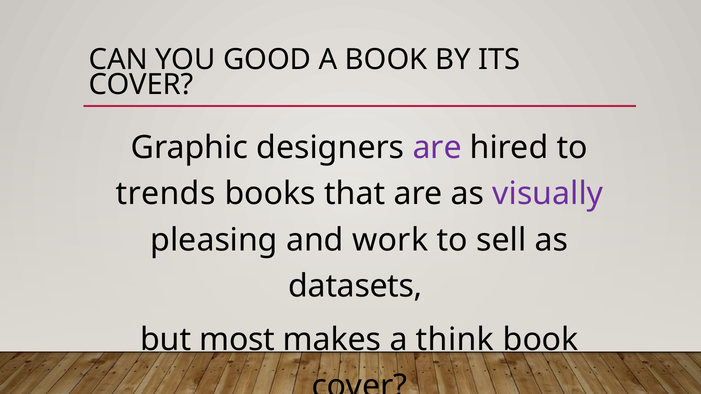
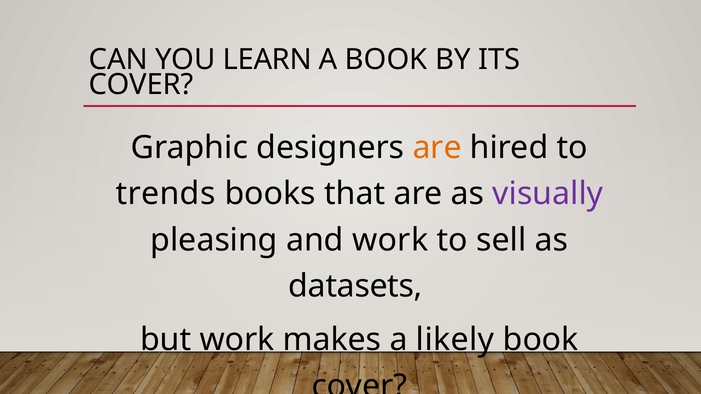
GOOD: GOOD -> LEARN (267, 59)
are colour: purple -> orange (437, 148)
but most: most -> work (237, 340)
think: think -> likely (455, 340)
